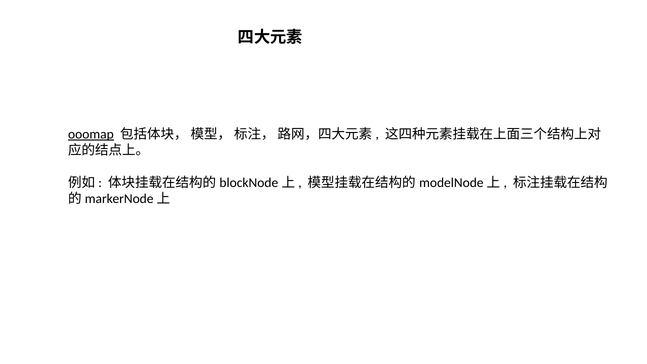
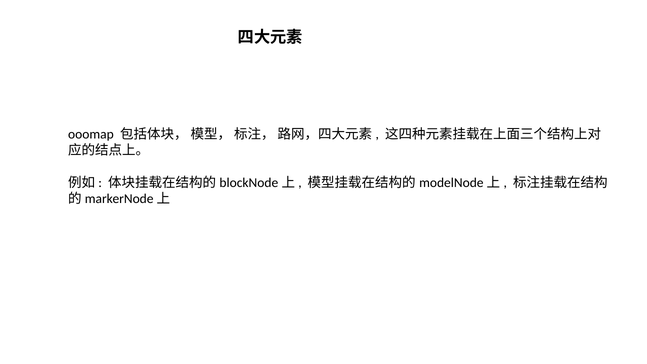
ooomap underline: present -> none (91, 134)
